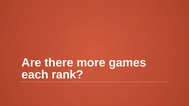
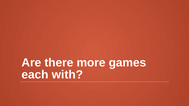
rank: rank -> with (67, 75)
